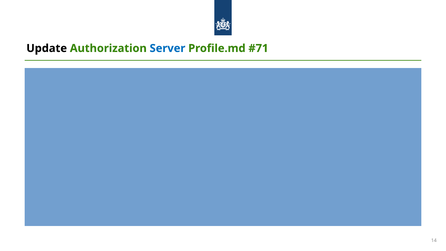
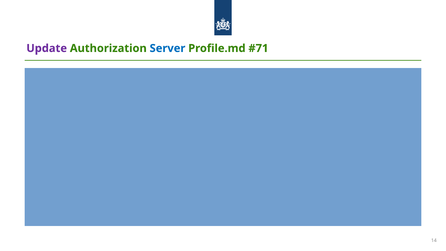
Update colour: black -> purple (47, 48)
